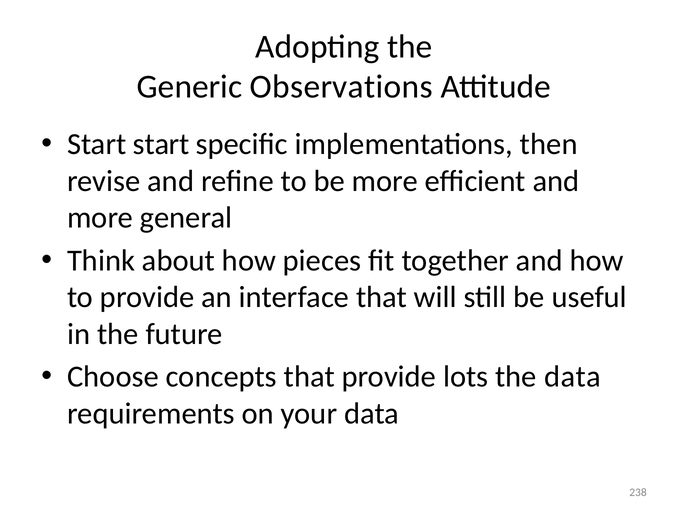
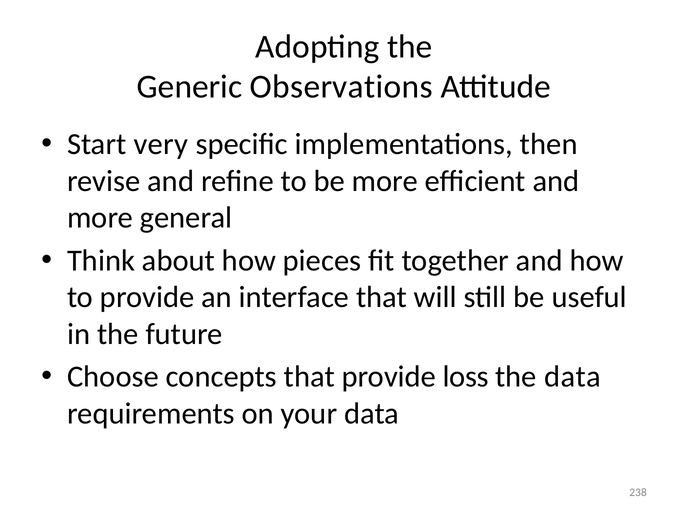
Start start: start -> very (161, 144)
lots: lots -> loss (466, 377)
